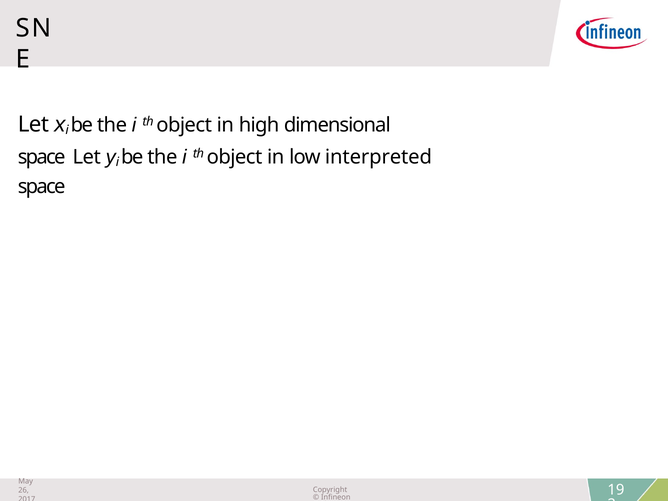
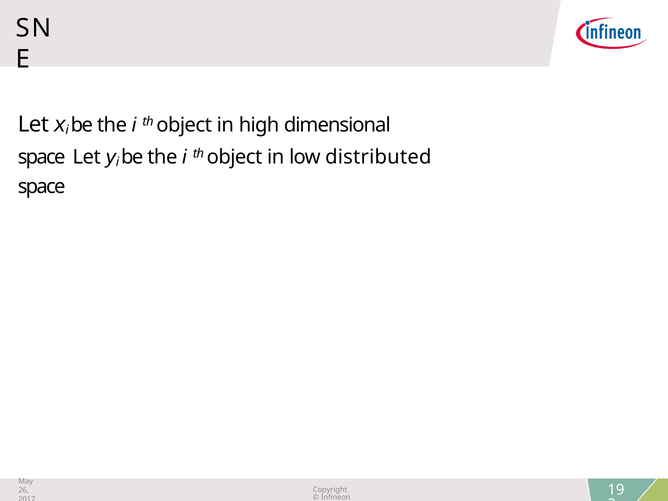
interpreted: interpreted -> distributed (378, 157)
